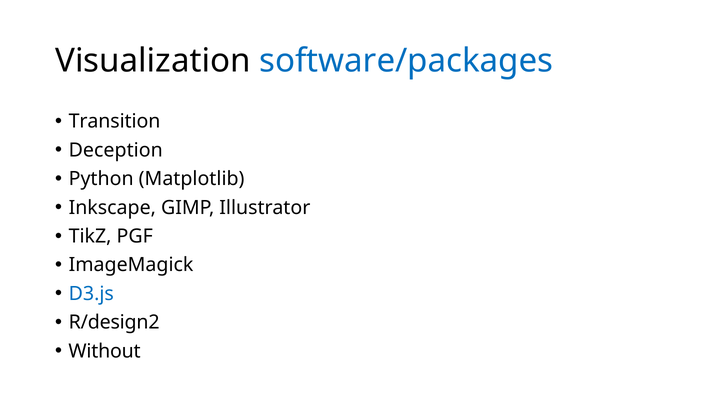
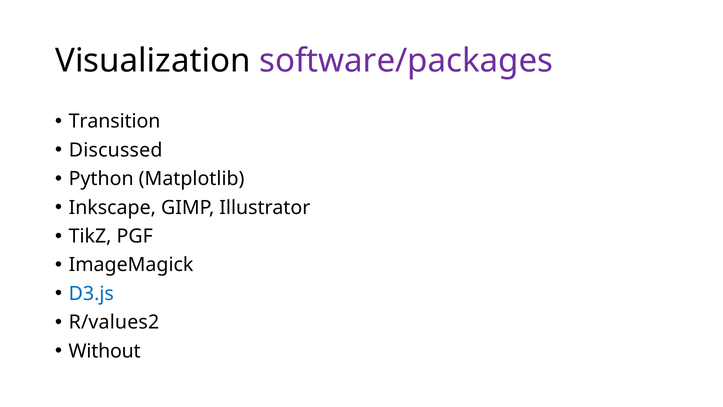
software/packages colour: blue -> purple (406, 61)
Deception: Deception -> Discussed (116, 150)
R/design2: R/design2 -> R/values2 (114, 322)
